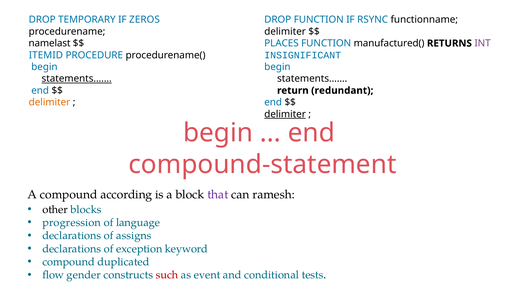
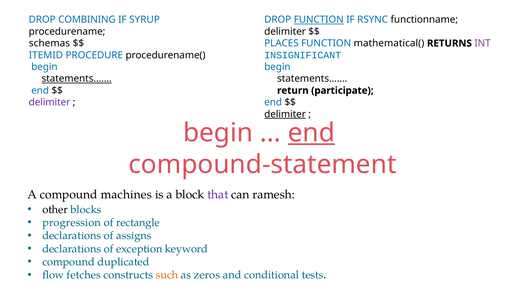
TEMPORARY: TEMPORARY -> COMBINING (87, 20)
ZEROS: ZEROS -> SYRUP (144, 20)
FUNCTION underline: none -> present (319, 20)
namelast: namelast -> schemas (49, 43)
manufactured(: manufactured( -> mathematical( (389, 43)
redundant: redundant -> participate (342, 91)
delimiter colour: orange -> purple (50, 102)
end underline: none -> present (311, 133)
according: according -> machines (126, 195)
language: language -> rectangle (138, 223)
gender: gender -> fetches (84, 275)
such colour: red -> orange (167, 275)
event: event -> zeros (207, 275)
